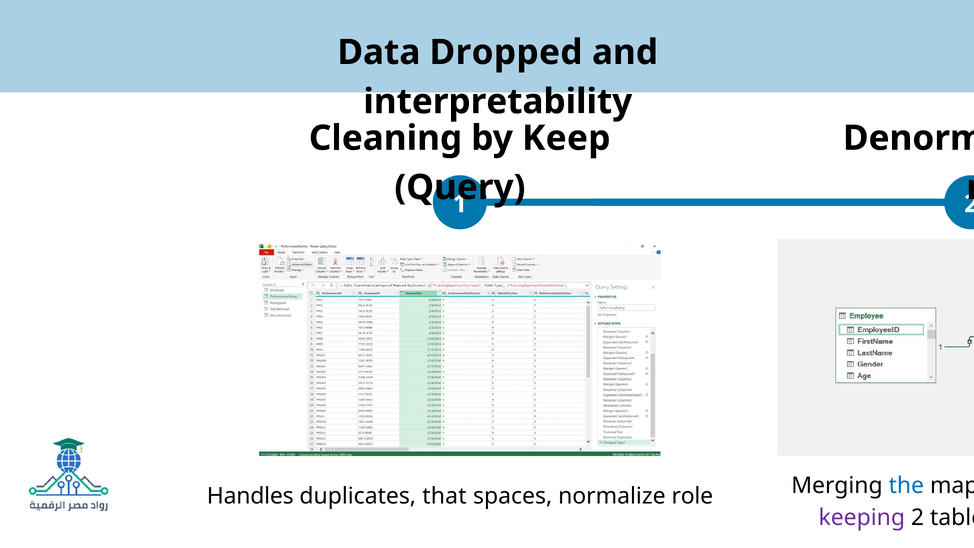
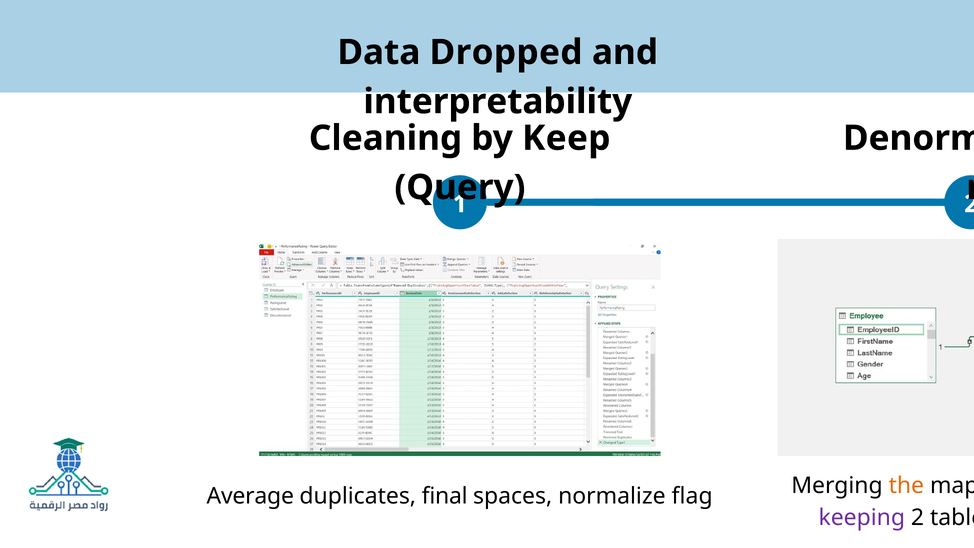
the colour: blue -> orange (906, 486)
Handles: Handles -> Average (250, 496)
that: that -> final (445, 496)
role: role -> flag (692, 496)
